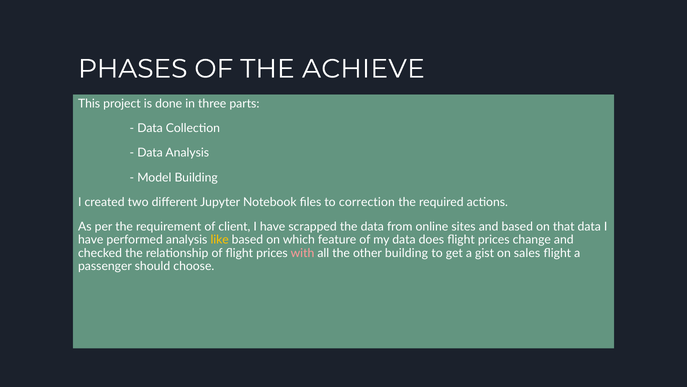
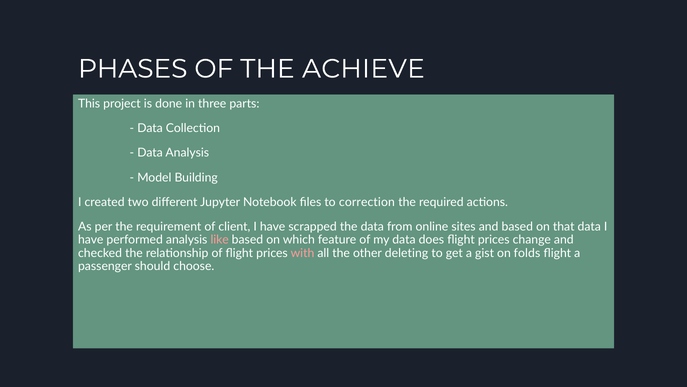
like colour: yellow -> pink (220, 240)
other building: building -> deleting (407, 253)
sales: sales -> folds (527, 253)
